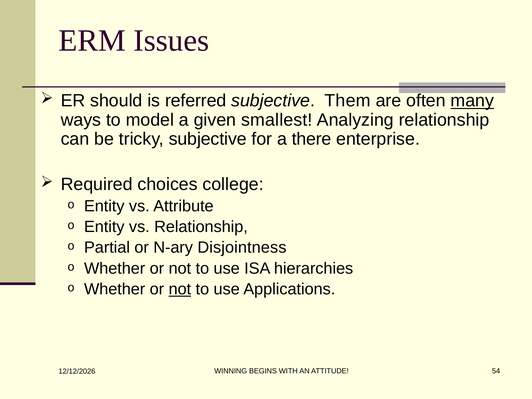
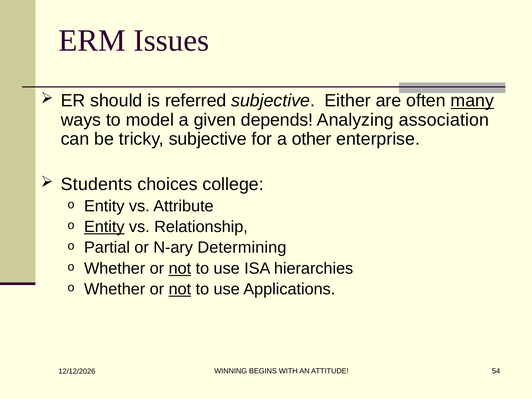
Them: Them -> Either (348, 101)
smallest: smallest -> depends (277, 120)
Analyzing relationship: relationship -> association (444, 120)
there: there -> other (312, 139)
Required: Required -> Students (97, 184)
Entity underline: none -> present (104, 227)
Disjointness: Disjointness -> Determining (242, 248)
not underline: none -> present (180, 268)
